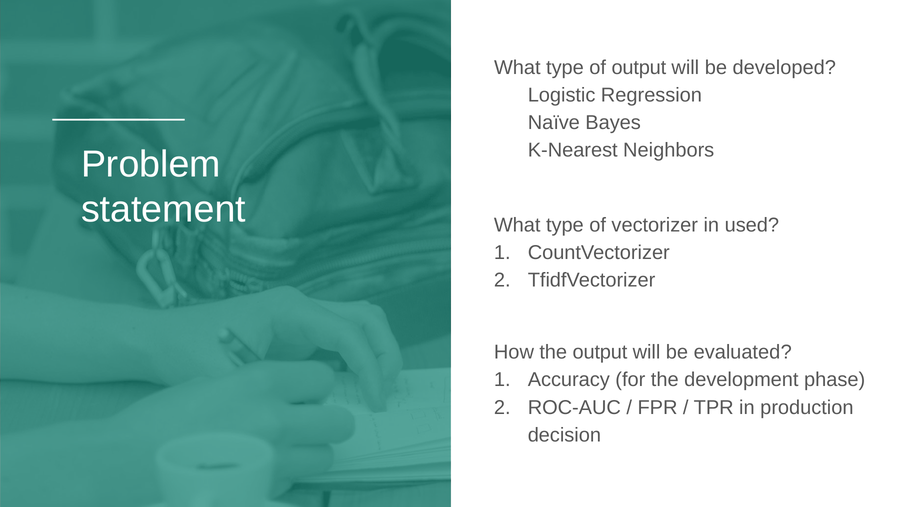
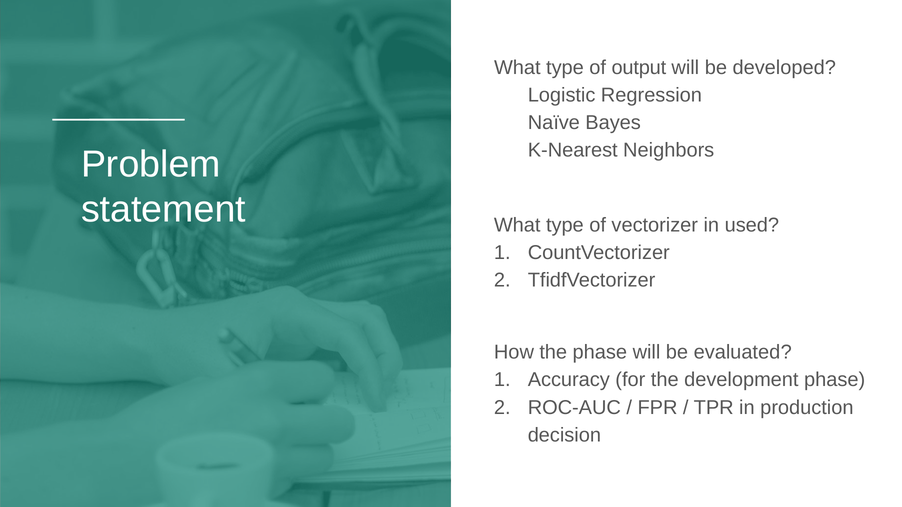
the output: output -> phase (600, 353)
